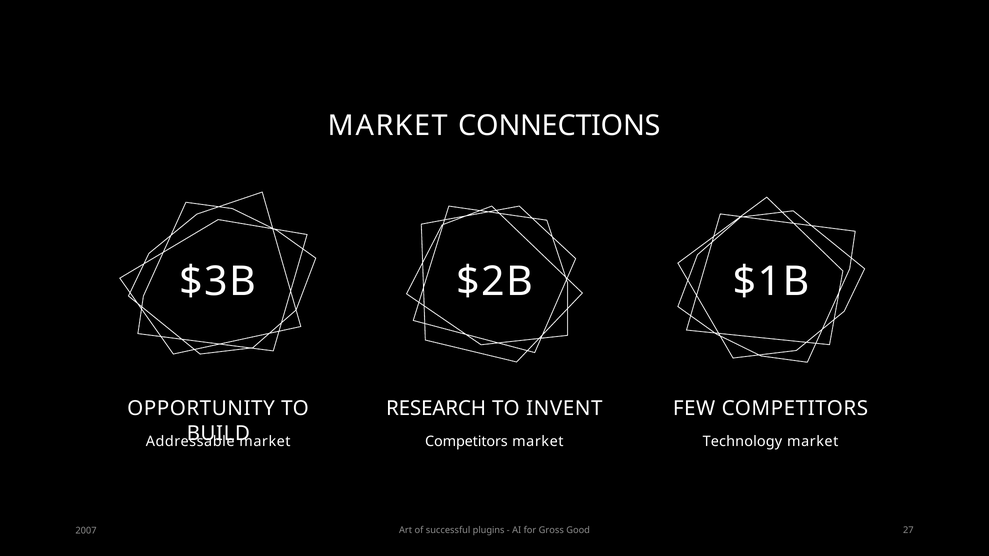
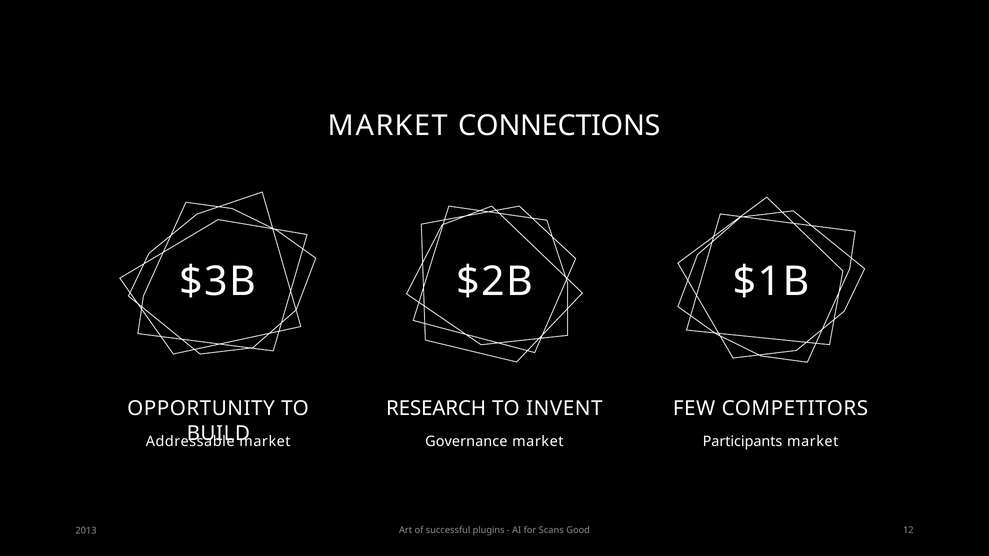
Competitors: Competitors -> Governance (466, 442)
Technology: Technology -> Participants (743, 442)
Gross: Gross -> Scans (551, 530)
27: 27 -> 12 (908, 530)
2007: 2007 -> 2013 (86, 531)
